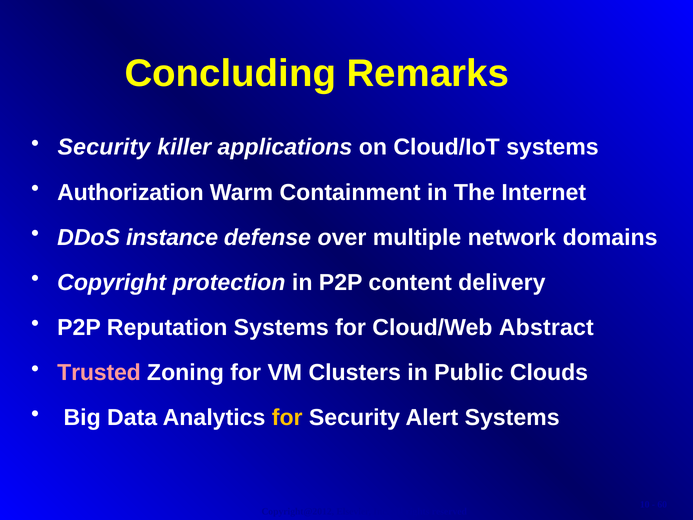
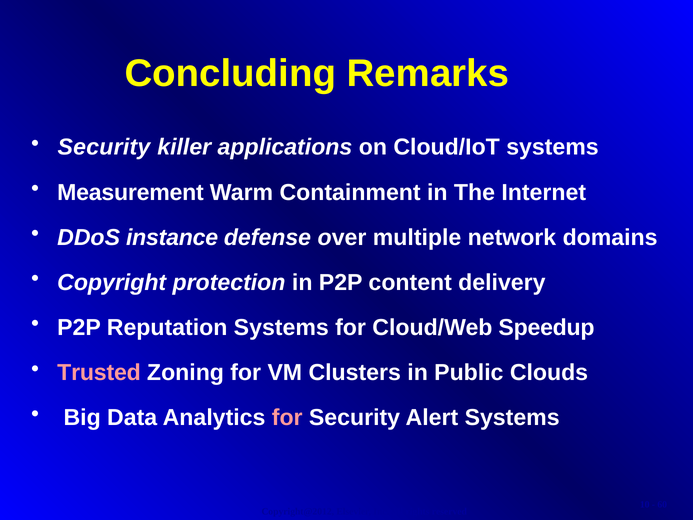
Authorization: Authorization -> Measurement (130, 192)
Abstract: Abstract -> Speedup (547, 327)
for colour: yellow -> pink (287, 418)
